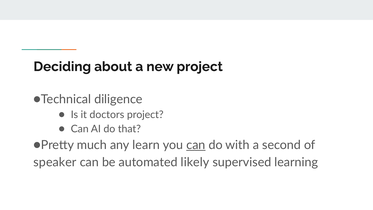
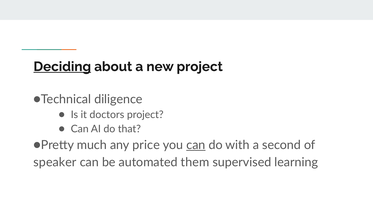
Deciding underline: none -> present (62, 67)
learn: learn -> price (146, 145)
likely: likely -> them (195, 162)
